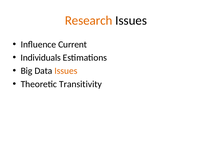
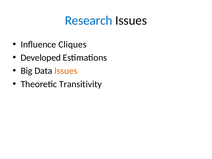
Research colour: orange -> blue (89, 21)
Current: Current -> Cliques (73, 44)
Individuals: Individuals -> Developed (41, 58)
